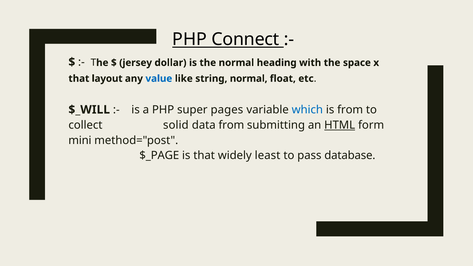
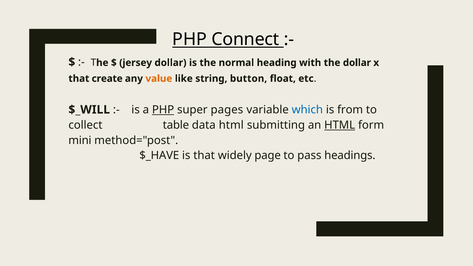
the space: space -> dollar (357, 63)
layout: layout -> create (107, 79)
value colour: blue -> orange (159, 79)
string normal: normal -> button (249, 79)
PHP underline: none -> present (163, 110)
solid: solid -> table (176, 125)
data from: from -> html (231, 125)
$_PAGE: $_PAGE -> $_HAVE (159, 156)
least: least -> page (268, 156)
database: database -> headings (350, 156)
